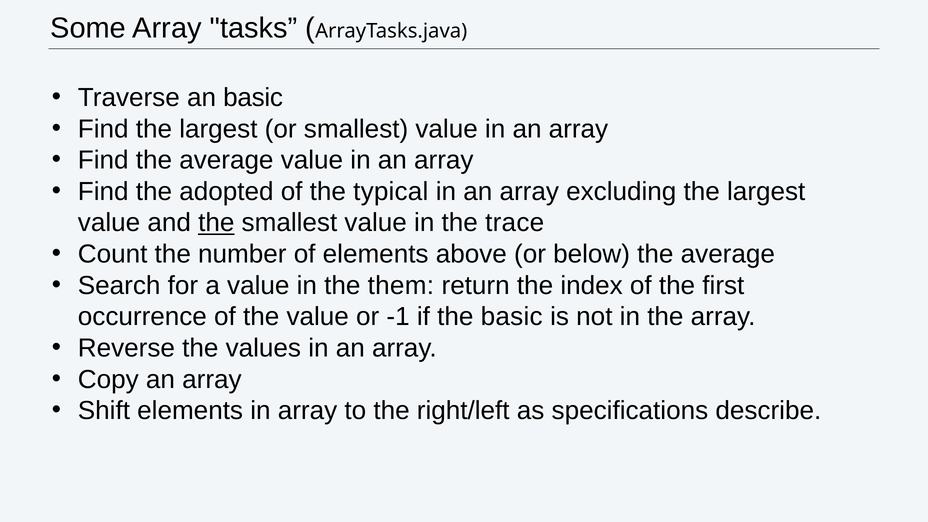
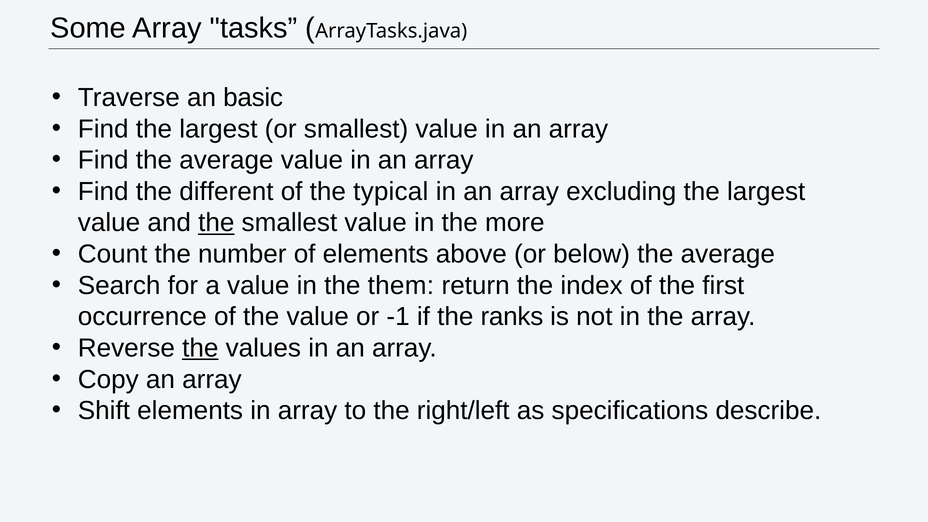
adopted: adopted -> different (226, 192)
trace: trace -> more (515, 223)
the basic: basic -> ranks (512, 317)
the underline: none -> present (200, 348)
